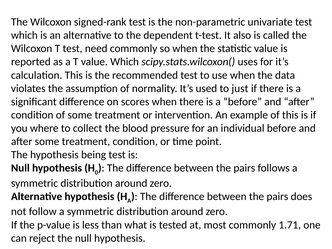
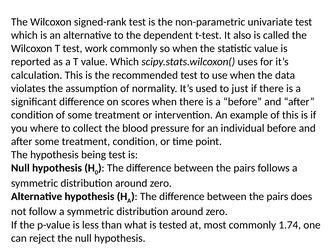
need: need -> work (96, 49)
1.71: 1.71 -> 1.74 (290, 225)
